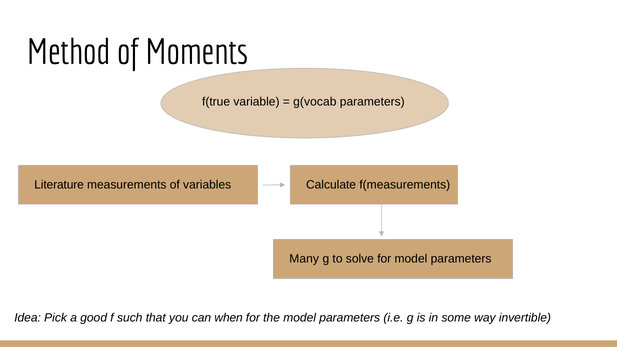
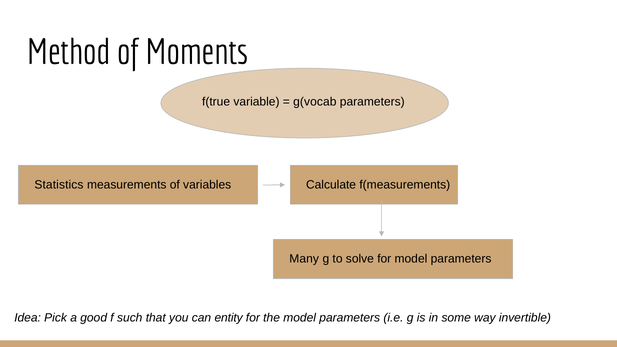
Literature: Literature -> Statistics (59, 185)
when: when -> entity (229, 318)
